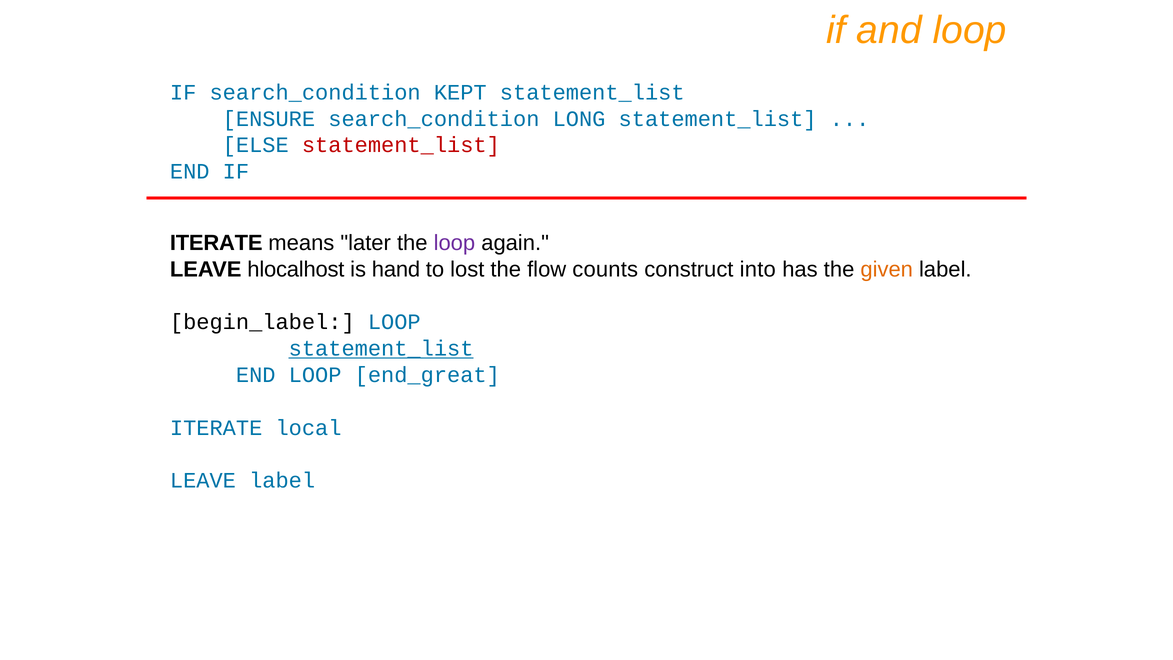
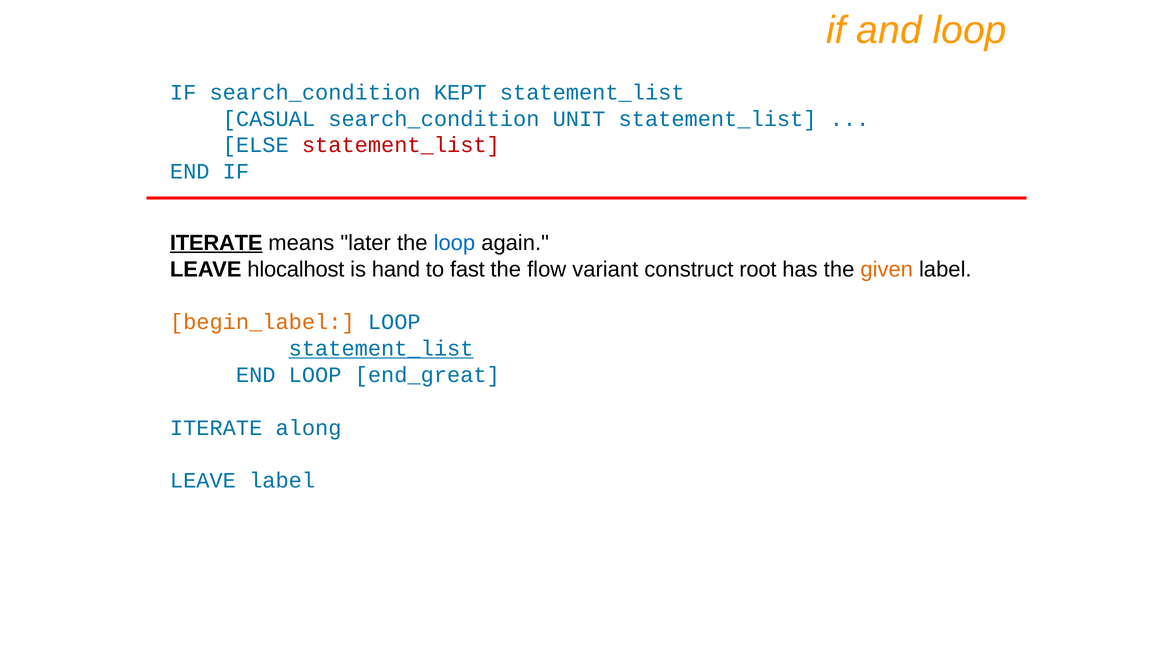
ENSURE: ENSURE -> CASUAL (269, 119)
LONG: LONG -> UNIT (579, 119)
ITERATE underline: none -> present (216, 243)
loop colour: purple -> blue (454, 243)
lost: lost -> fast (467, 269)
counts: counts -> variant (605, 269)
into: into -> root (758, 269)
begin_label colour: black -> orange (262, 322)
local: local -> along (309, 428)
